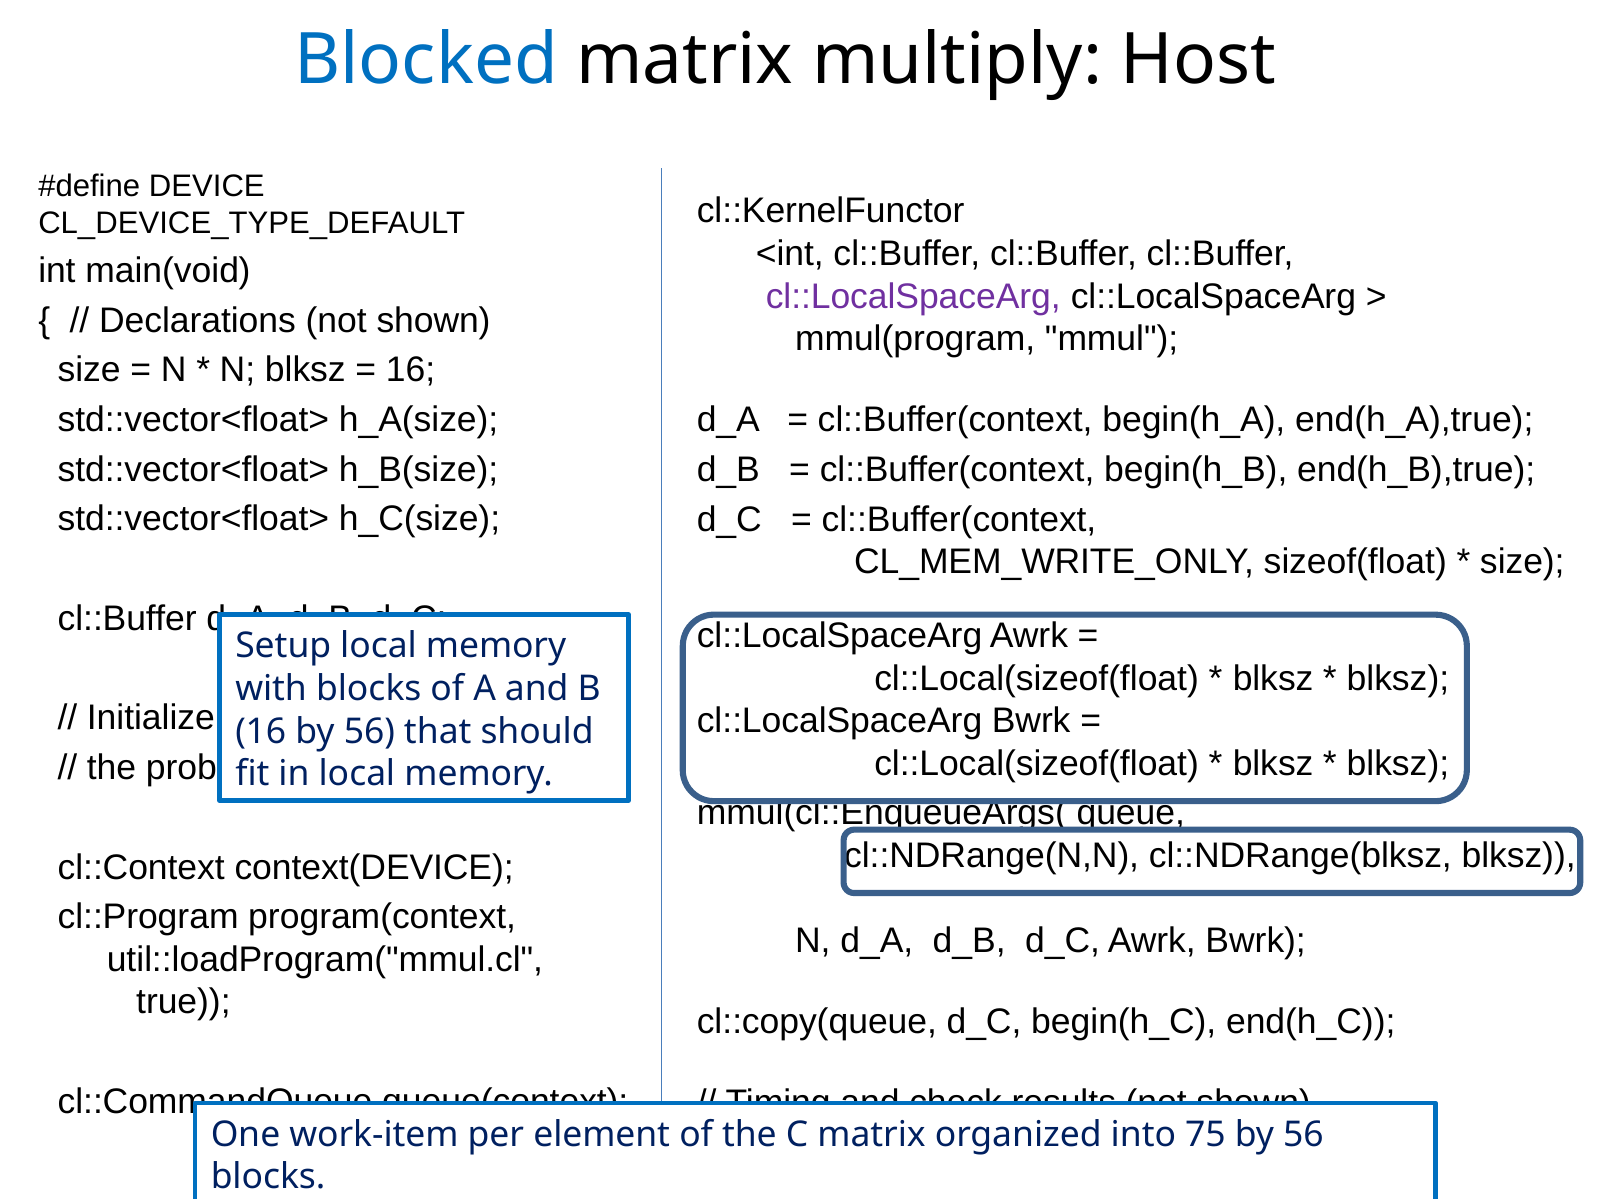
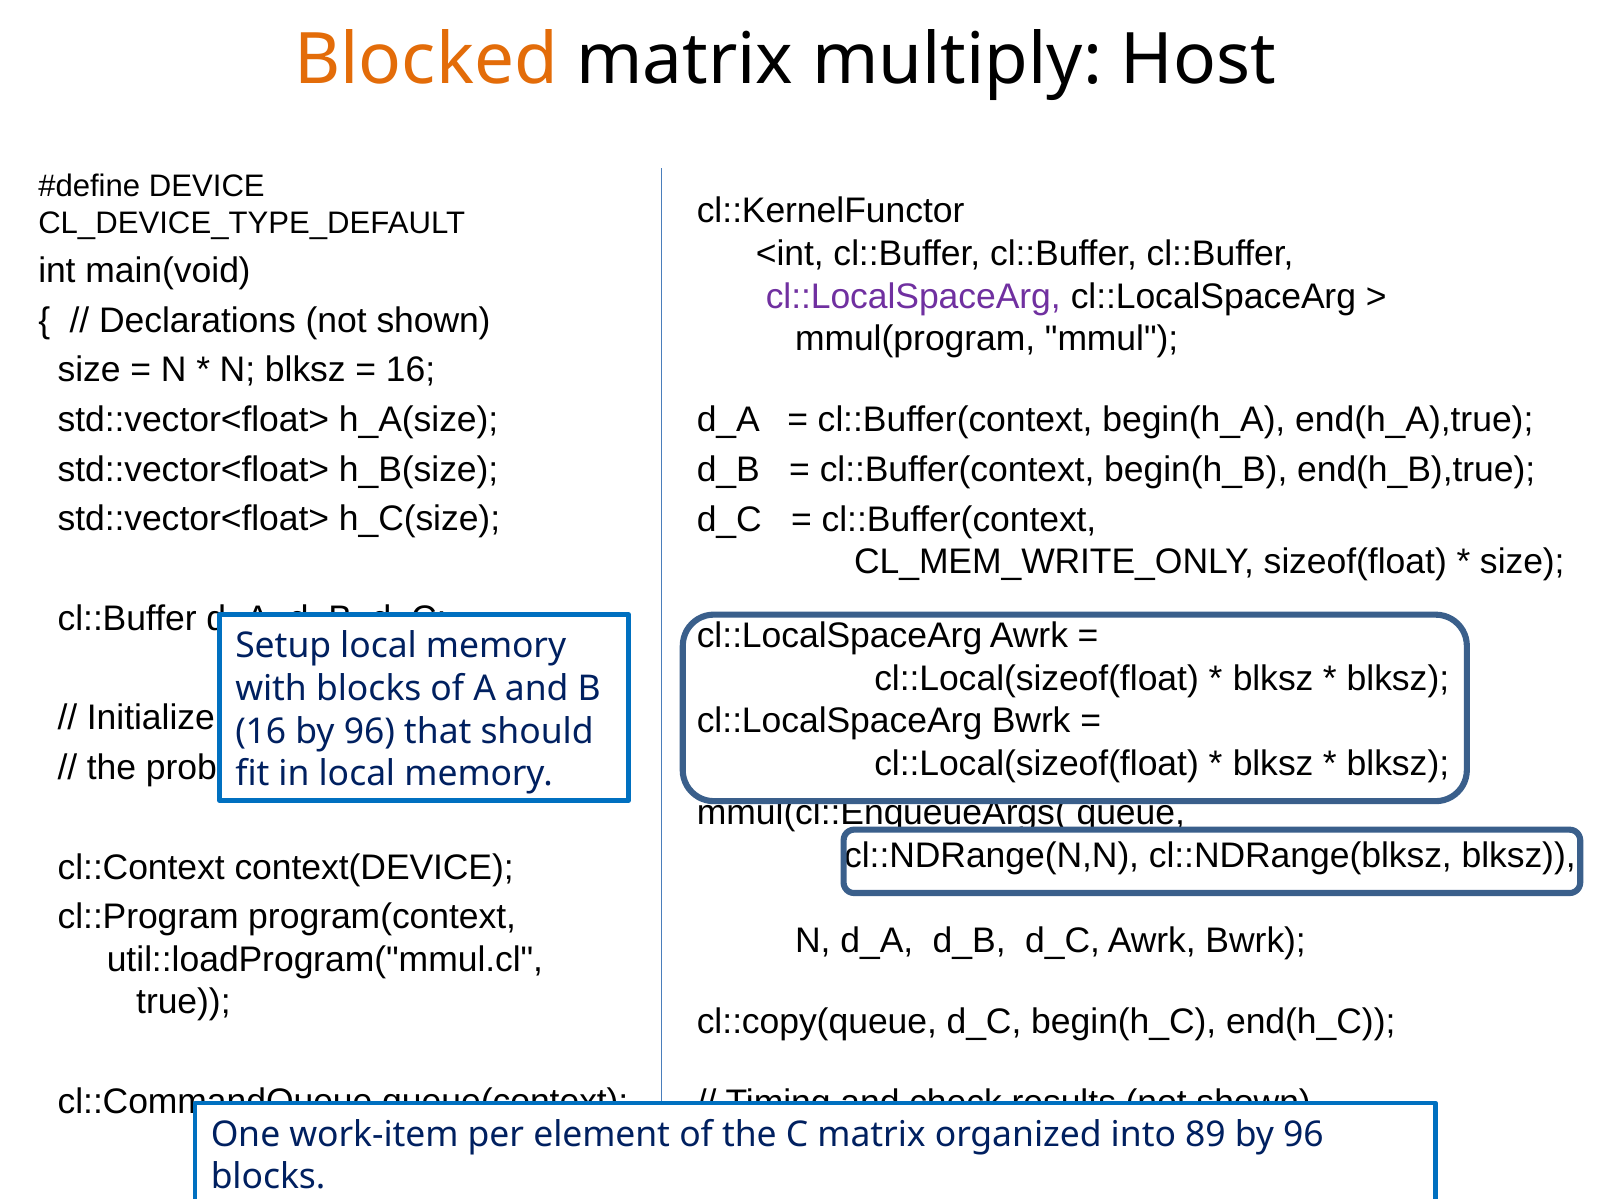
Blocked colour: blue -> orange (426, 60)
56: 56 -> 96 (369, 732)
75: 75 -> 89 (1205, 1135)
56: 56 -> 96 (1303, 1135)
